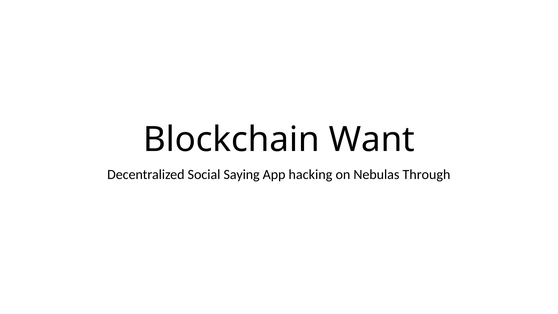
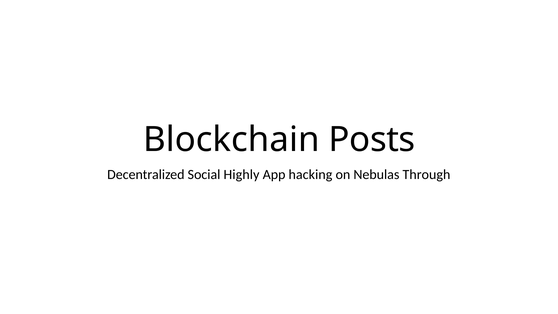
Want: Want -> Posts (372, 139)
Saying: Saying -> Highly (241, 174)
